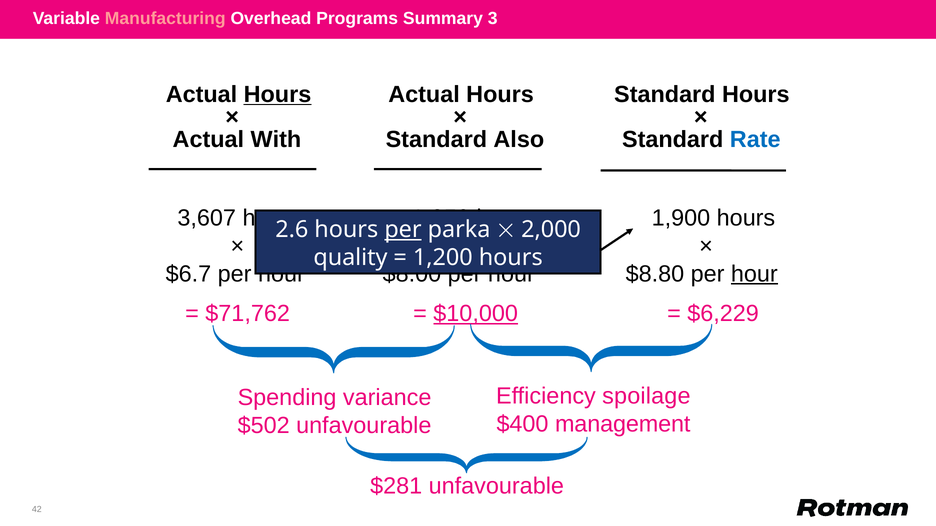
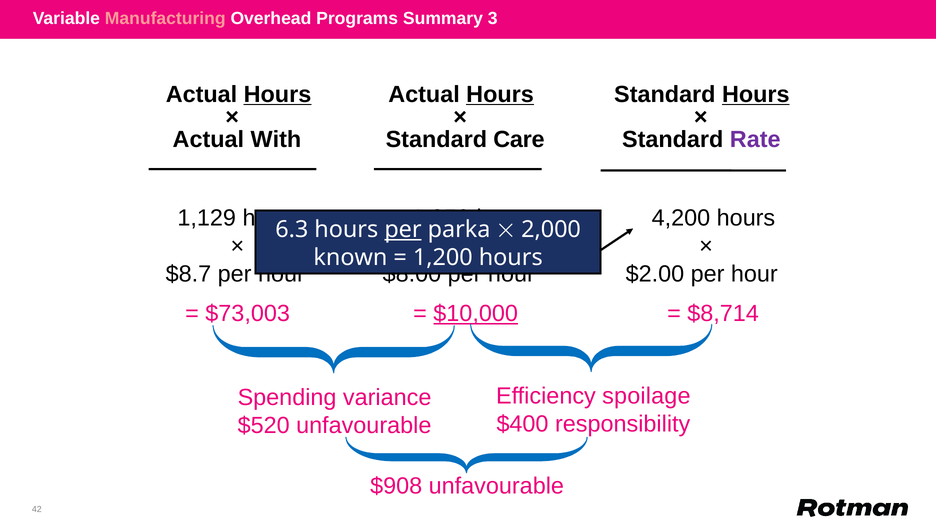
Hours underline: none -> present (500, 95)
Hours underline: none -> present (756, 95)
Also: Also -> Care (519, 139)
Rate colour: blue -> purple (755, 139)
3,607: 3,607 -> 1,129 (207, 218)
1,900: 1,900 -> 4,200 (681, 218)
2.6: 2.6 -> 6.3 (292, 230)
quality: quality -> known (350, 258)
$6.7: $6.7 -> $8.7 (188, 274)
$8.80: $8.80 -> $2.00 (655, 274)
hour underline: present -> none (754, 274)
$71,762: $71,762 -> $73,003 (248, 314)
$6,229: $6,229 -> $8,714 (723, 314)
management: management -> responsibility (623, 425)
$502: $502 -> $520 (264, 426)
$281: $281 -> $908 (396, 487)
